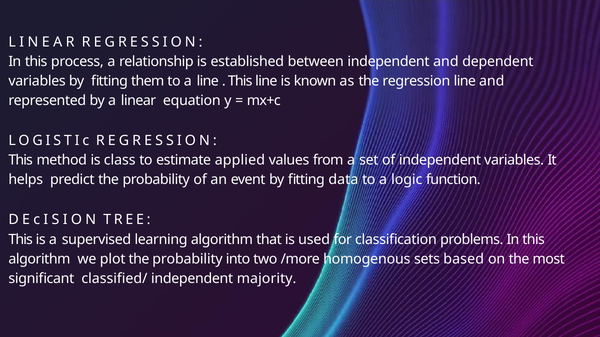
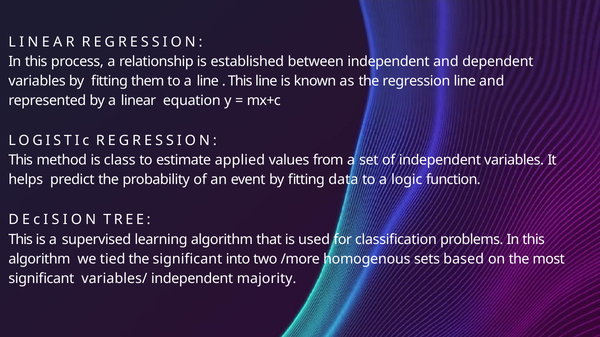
plot: plot -> tied (113, 259)
probability: probability -> significant (187, 259)
classified/: classified/ -> variables/ (114, 279)
